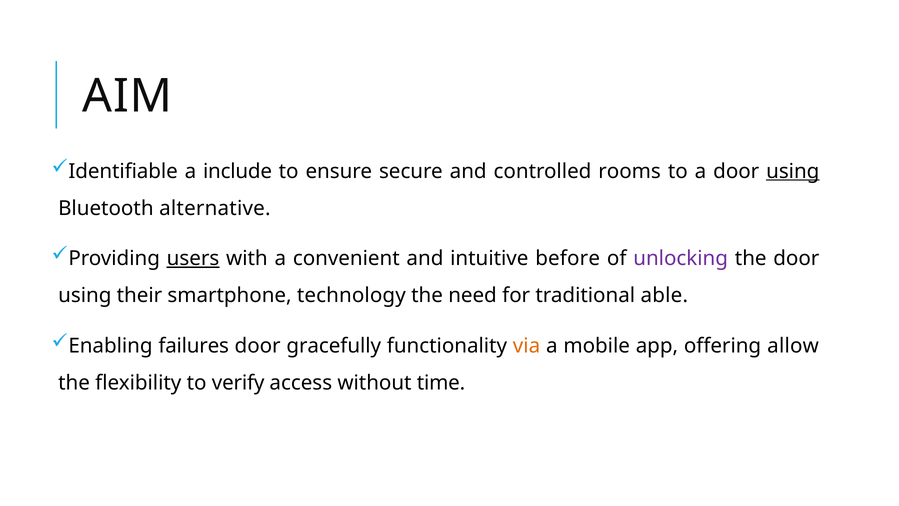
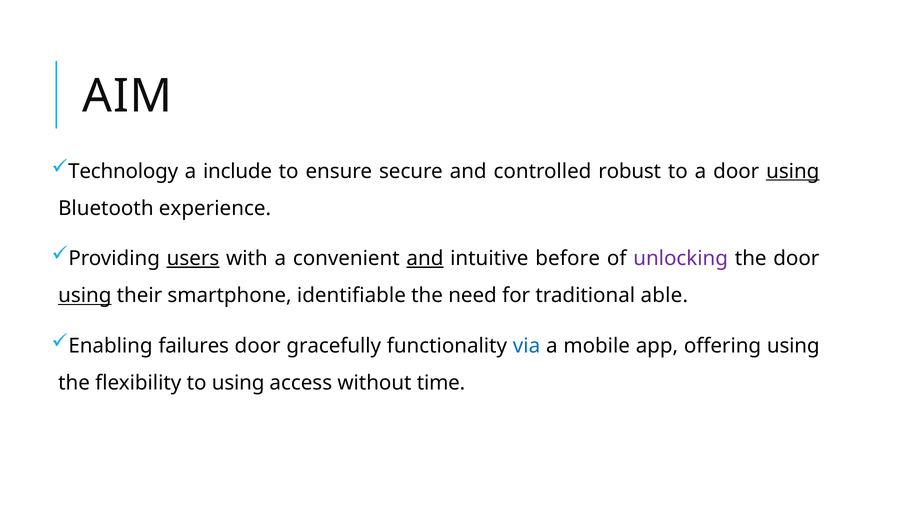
Identifiable: Identifiable -> Technology (123, 171)
rooms: rooms -> robust (630, 171)
alternative: alternative -> experience (215, 208)
and underline: none -> present (425, 258)
using underline: none -> present (85, 295)
technology: technology -> identifiable (351, 295)
via colour: orange -> blue (527, 346)
offering allow: allow -> using (793, 346)
to verify: verify -> using (238, 383)
